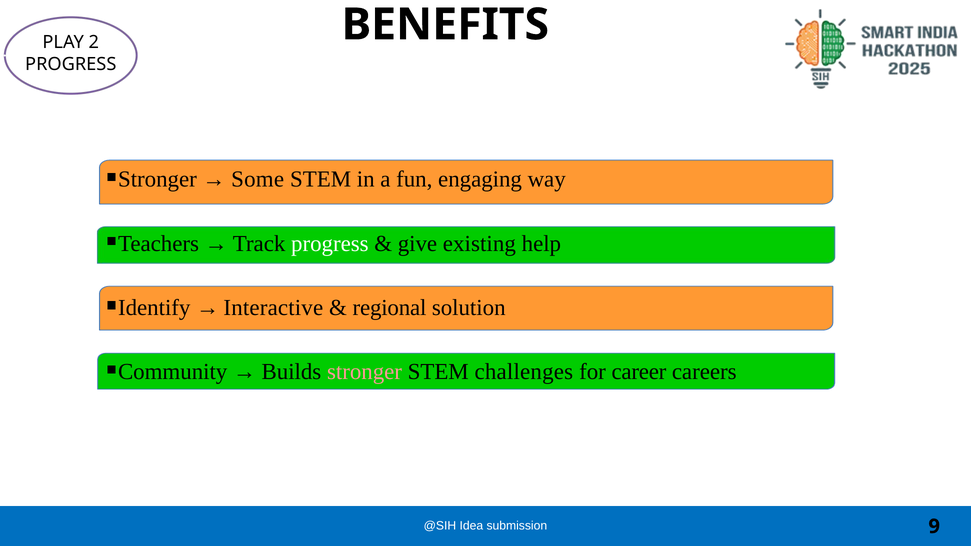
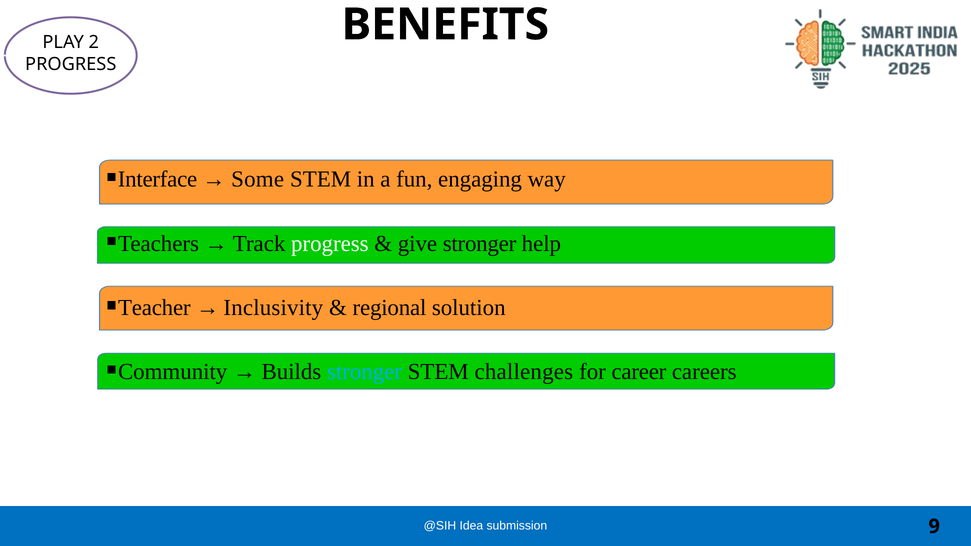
Stronger: Stronger -> Interface (158, 179)
give existing: existing -> stronger (480, 244)
Identify: Identify -> Teacher (154, 308)
Interactive: Interactive -> Inclusivity (273, 308)
stronger colour: pink -> light blue (365, 372)
